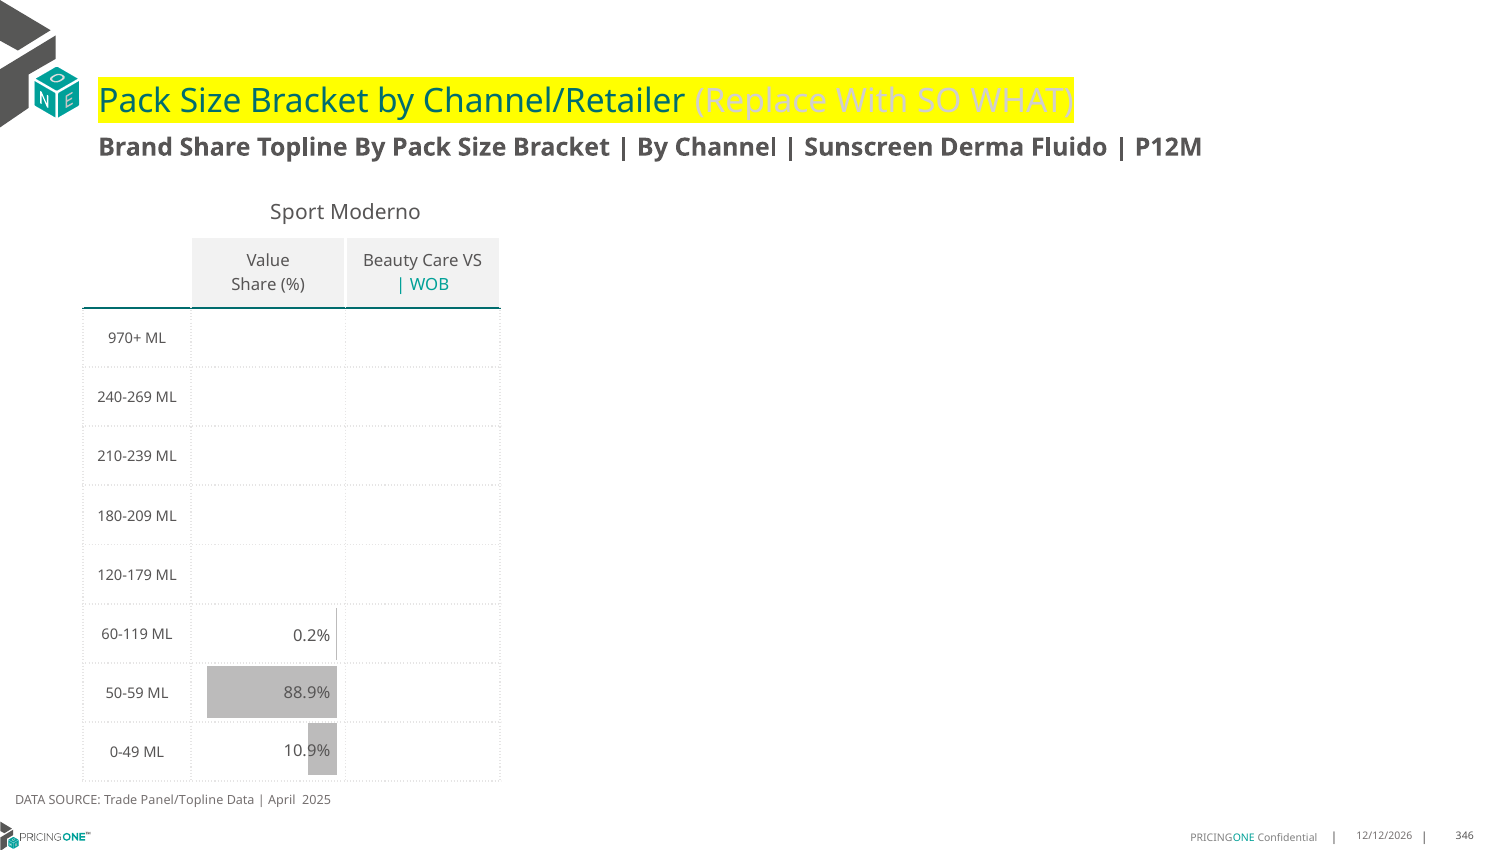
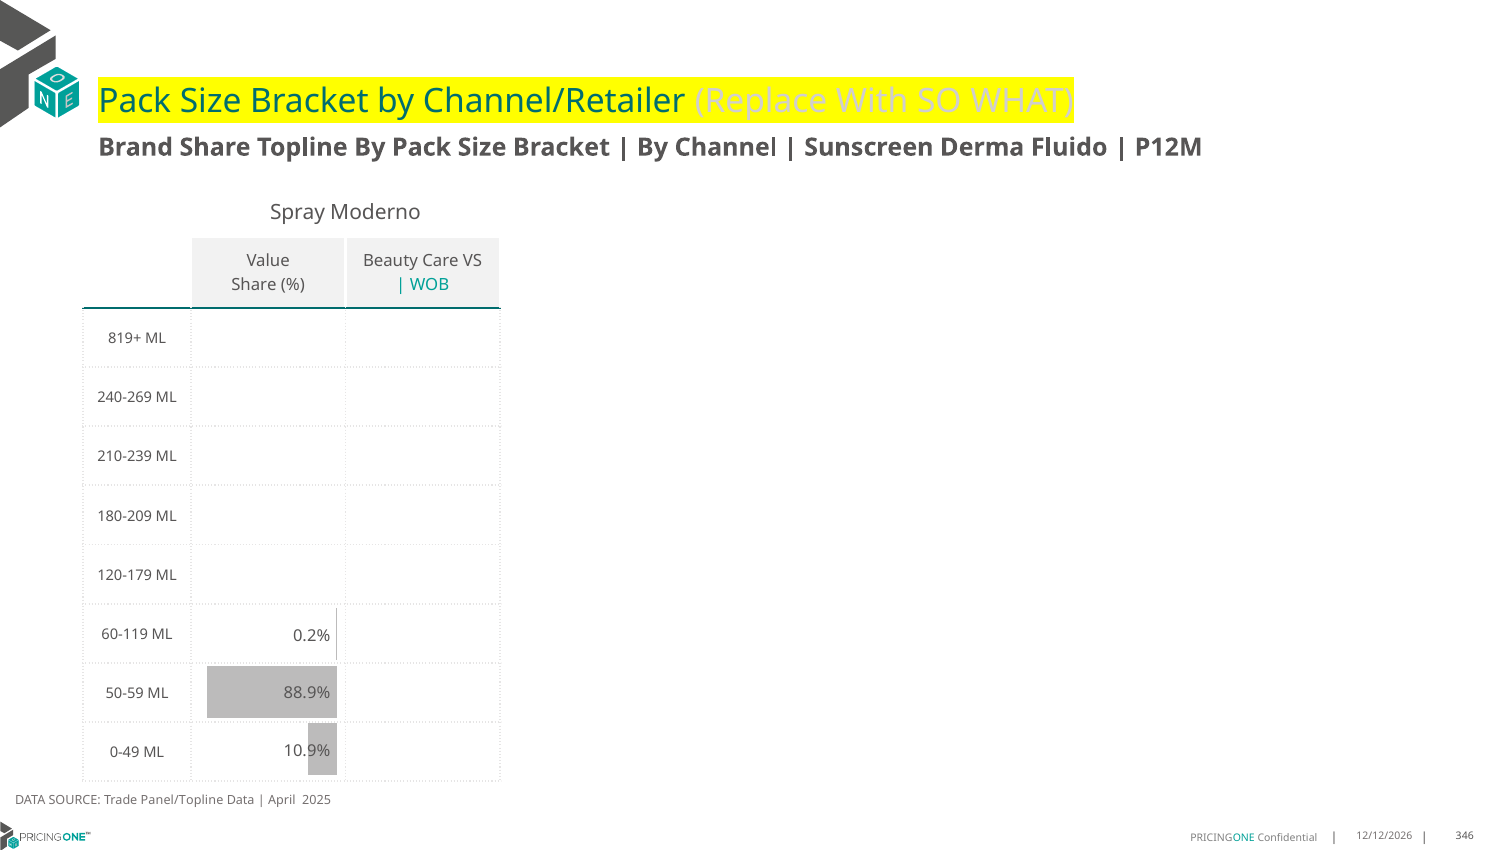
Sport: Sport -> Spray (298, 212)
970+: 970+ -> 819+ (125, 339)
